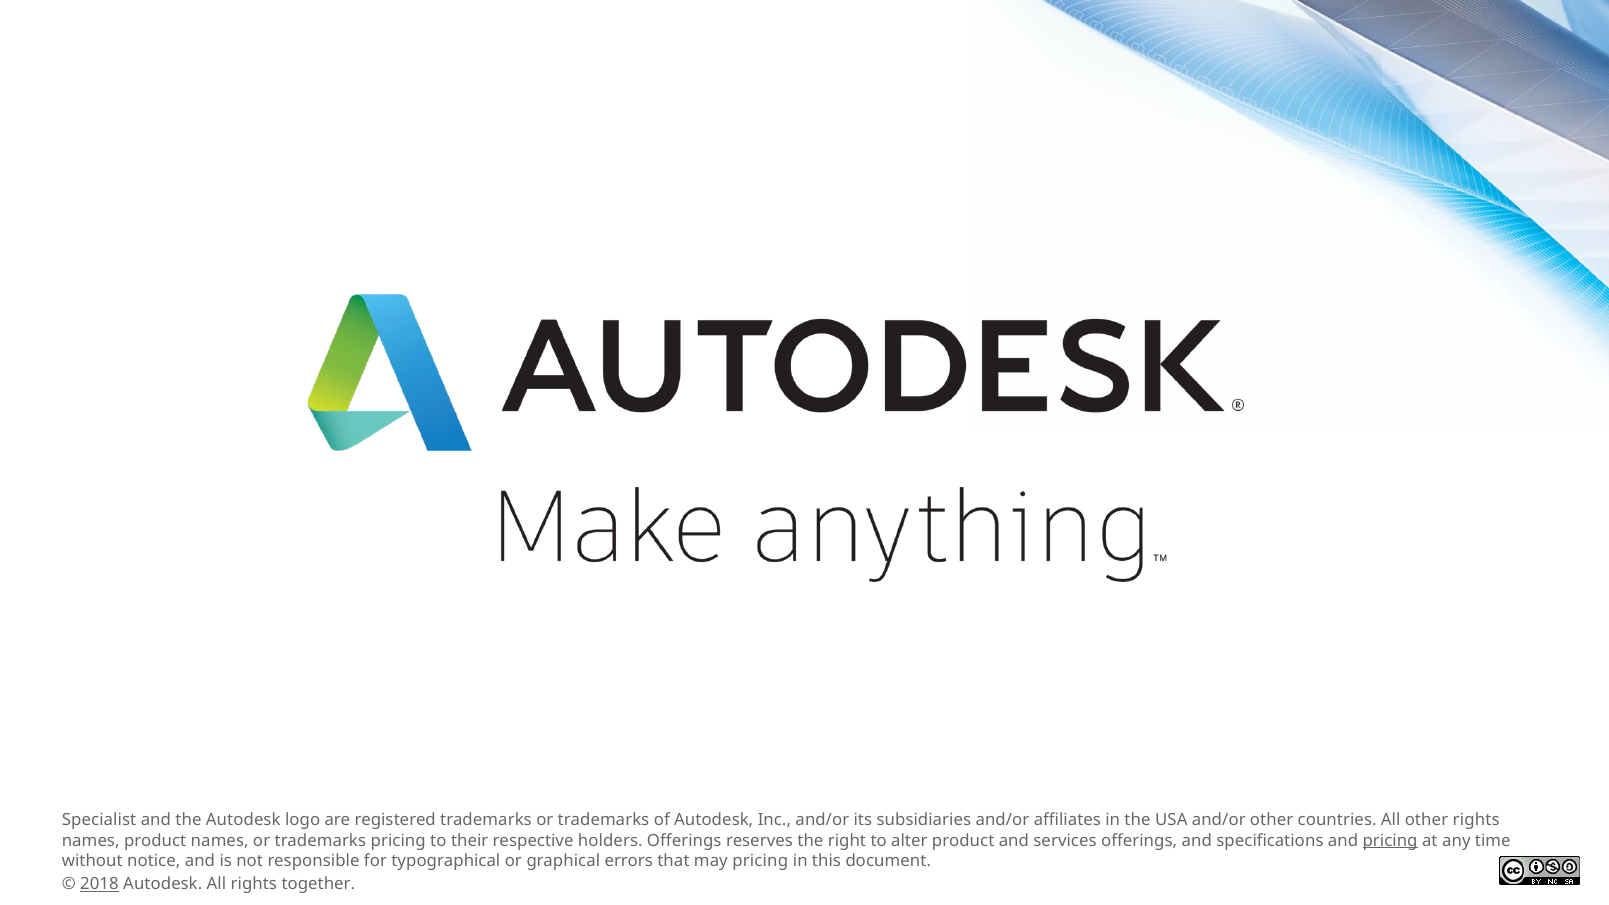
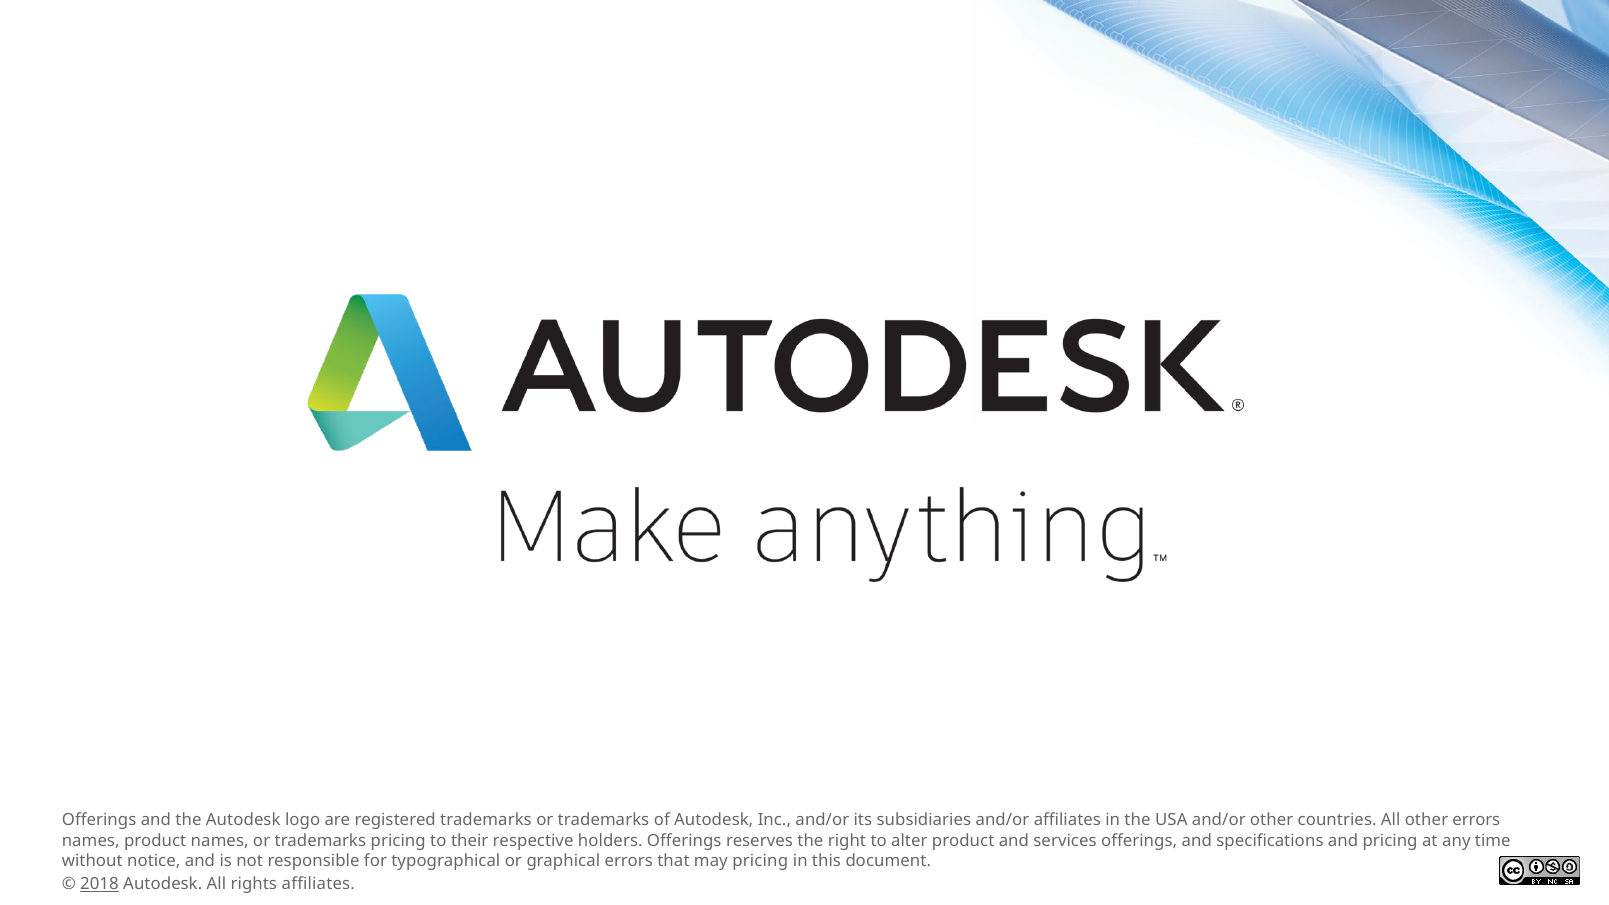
Specialist: Specialist -> Offerings (99, 820)
other rights: rights -> errors (1476, 820)
pricing underline: present -> none (1390, 841)
rights together: together -> affiliates (318, 884)
